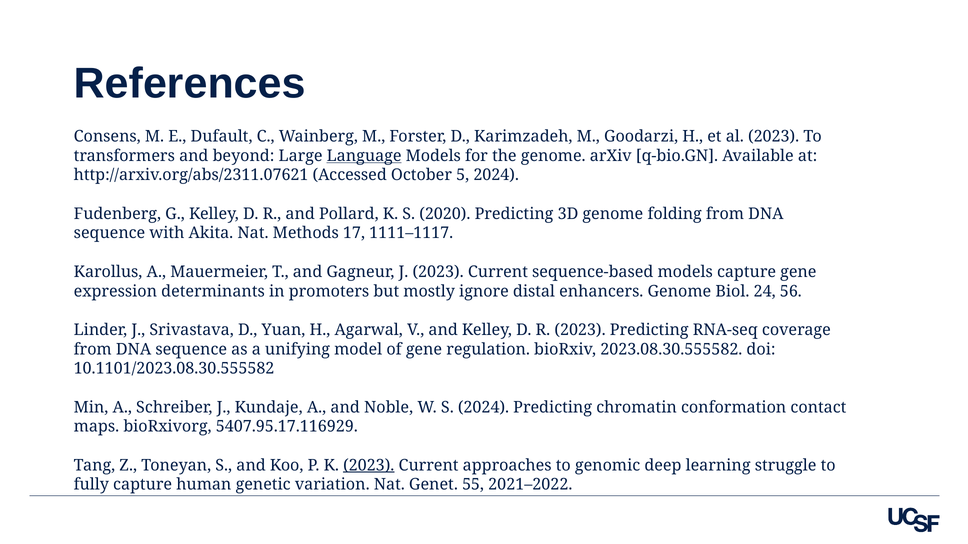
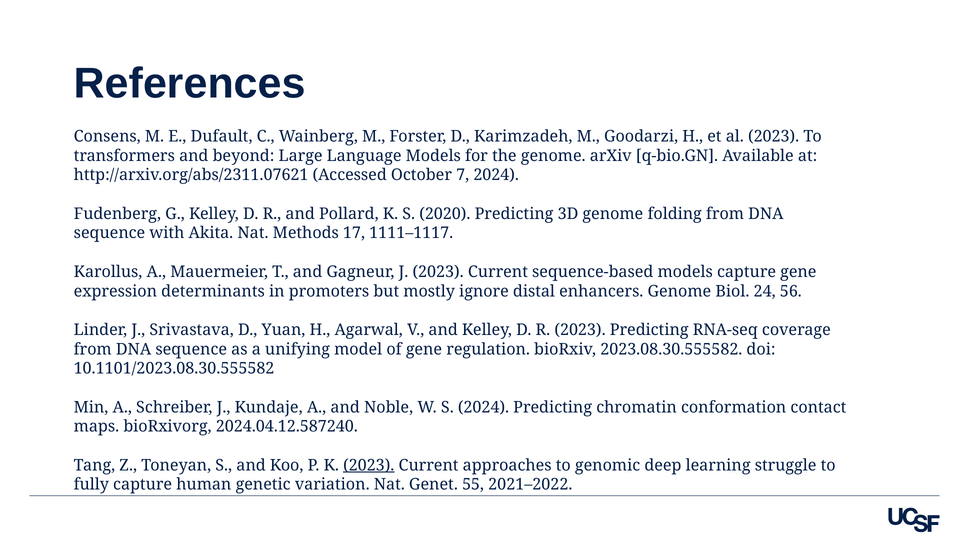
Language underline: present -> none (364, 156)
5: 5 -> 7 (463, 175)
5407.95.17.116929: 5407.95.17.116929 -> 2024.04.12.587240 (287, 427)
